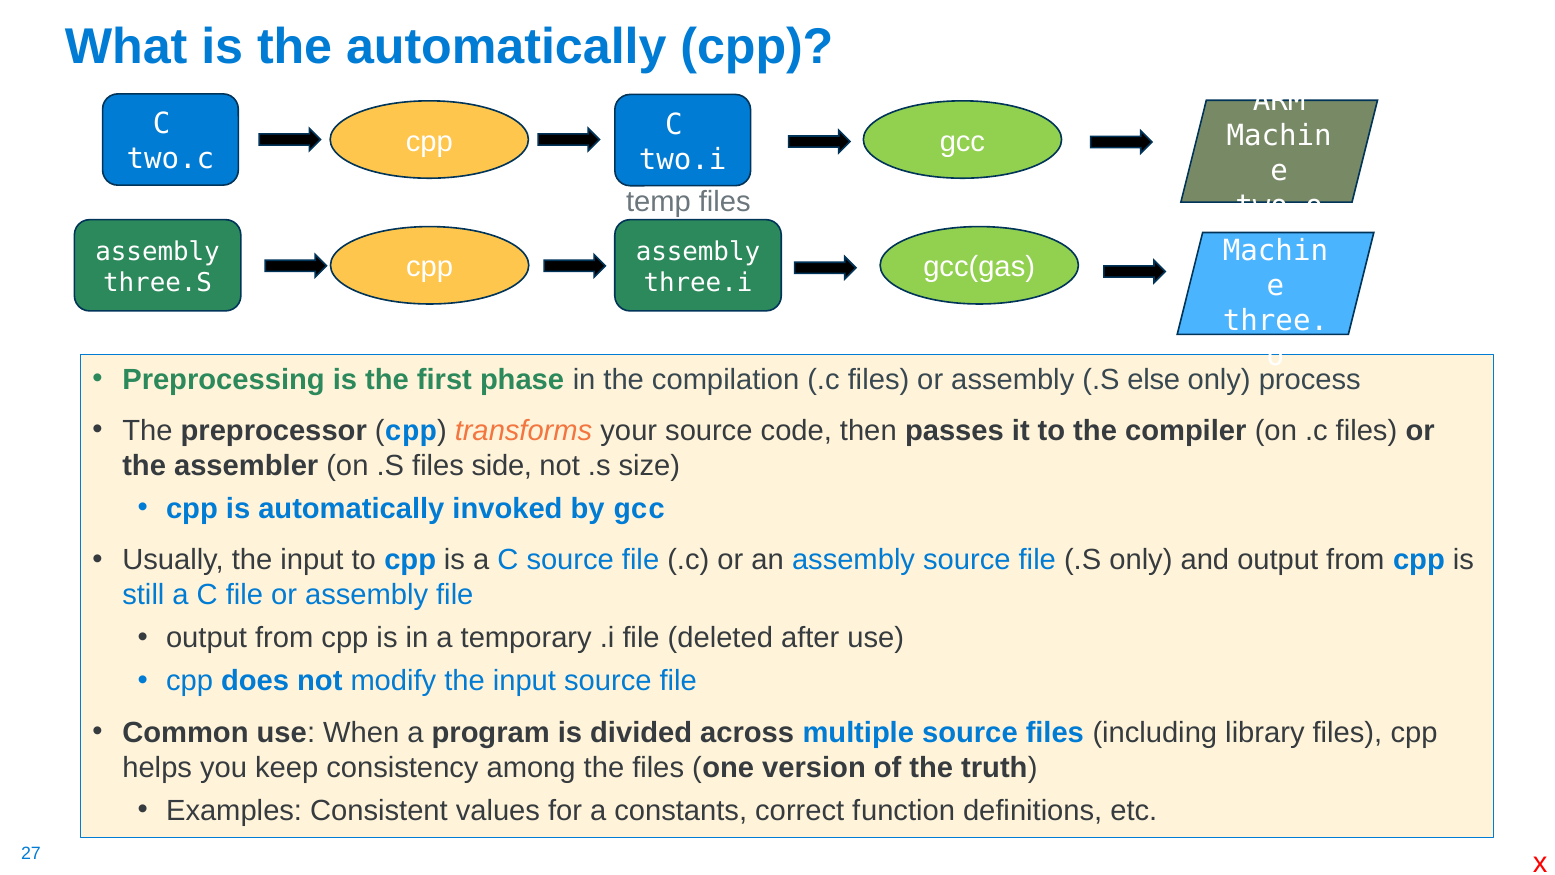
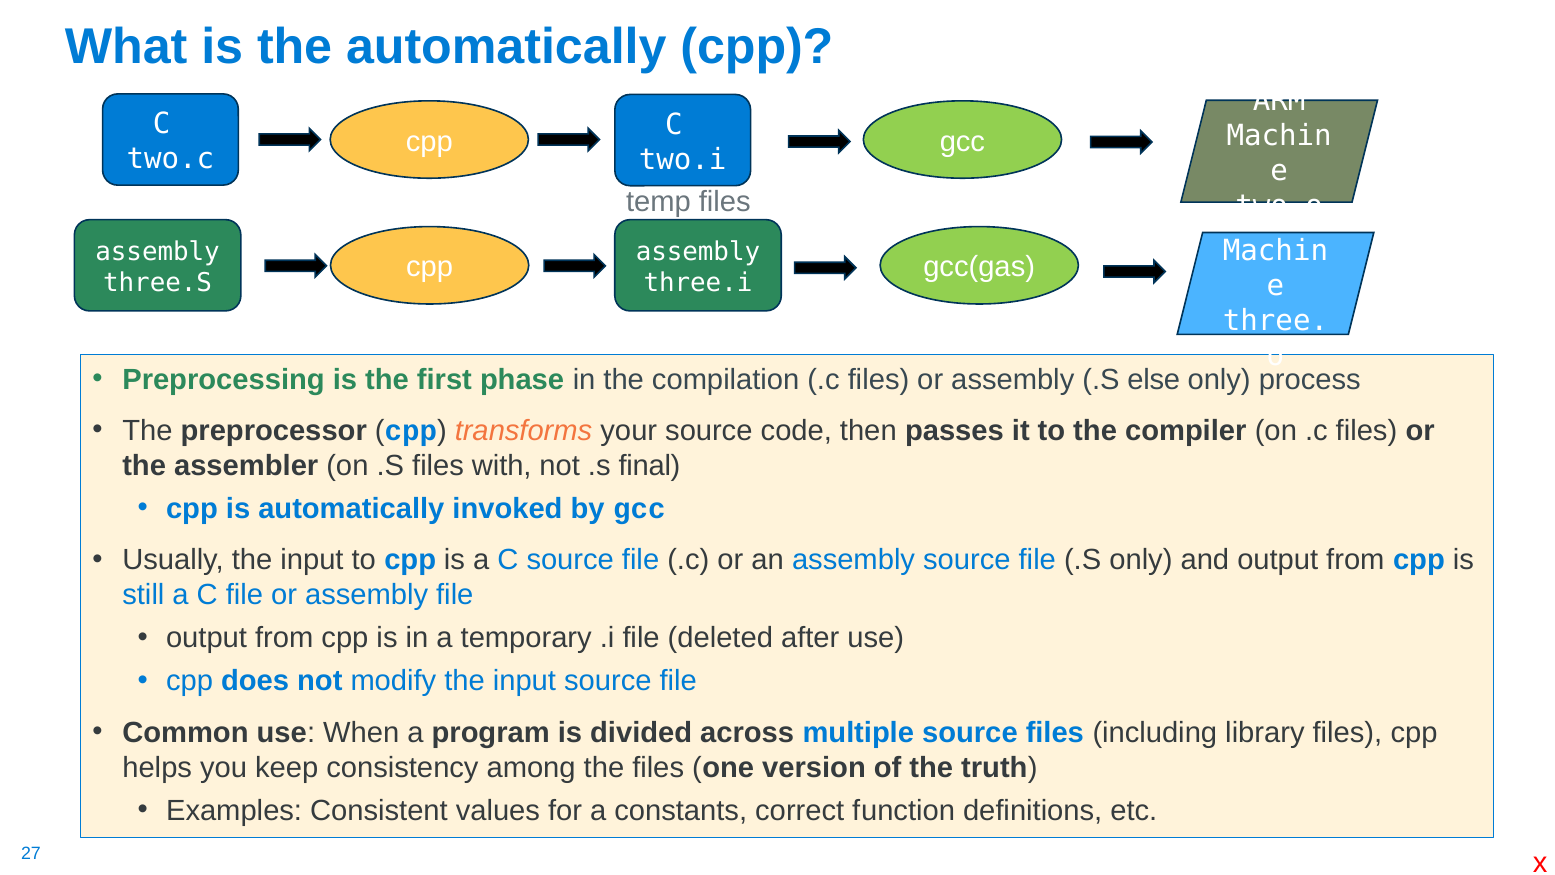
side: side -> with (502, 466)
size: size -> final (650, 466)
